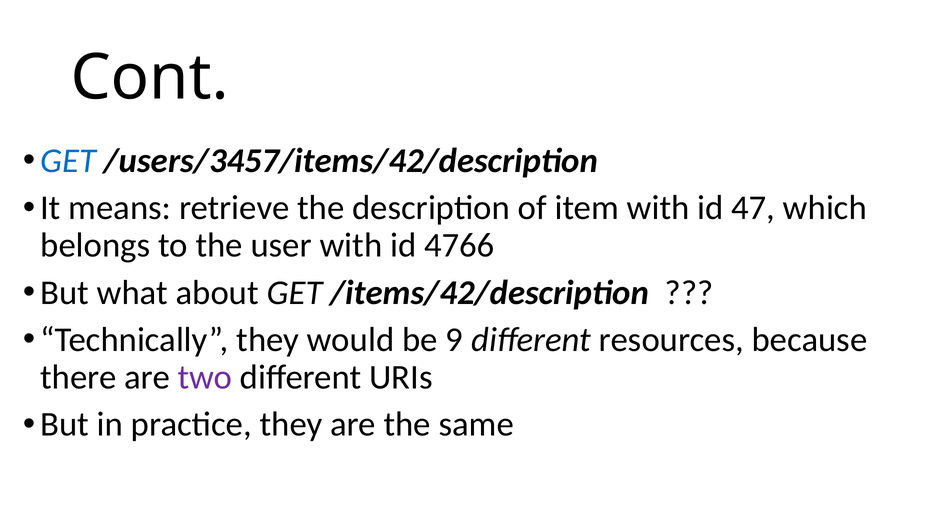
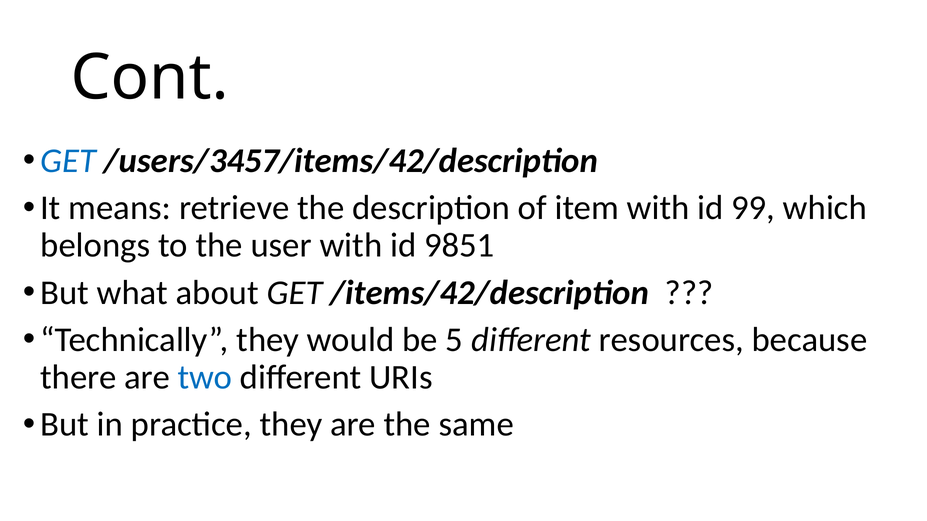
47: 47 -> 99 (753, 208)
4766: 4766 -> 9851 (459, 246)
9: 9 -> 5 (454, 340)
two colour: purple -> blue (205, 378)
